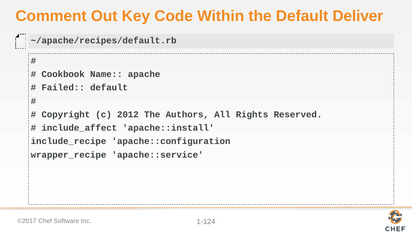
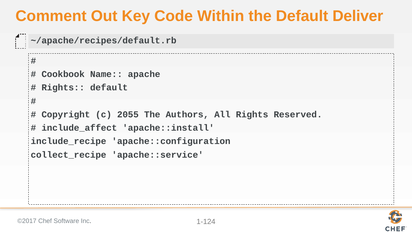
Failed: Failed -> Rights (63, 88)
2012: 2012 -> 2055 (128, 114)
wrapper_recipe: wrapper_recipe -> collect_recipe (69, 155)
